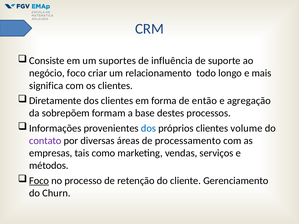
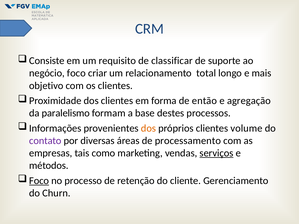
suportes: suportes -> requisito (117, 61)
influência: influência -> classificar (172, 61)
todo: todo -> total (206, 73)
significa: significa -> objetivo (46, 86)
Diretamente: Diretamente -> Proximidade (55, 101)
sobrepõem: sobrepõem -> paralelismo (66, 113)
dos colour: blue -> orange (148, 128)
serviços underline: none -> present (216, 153)
